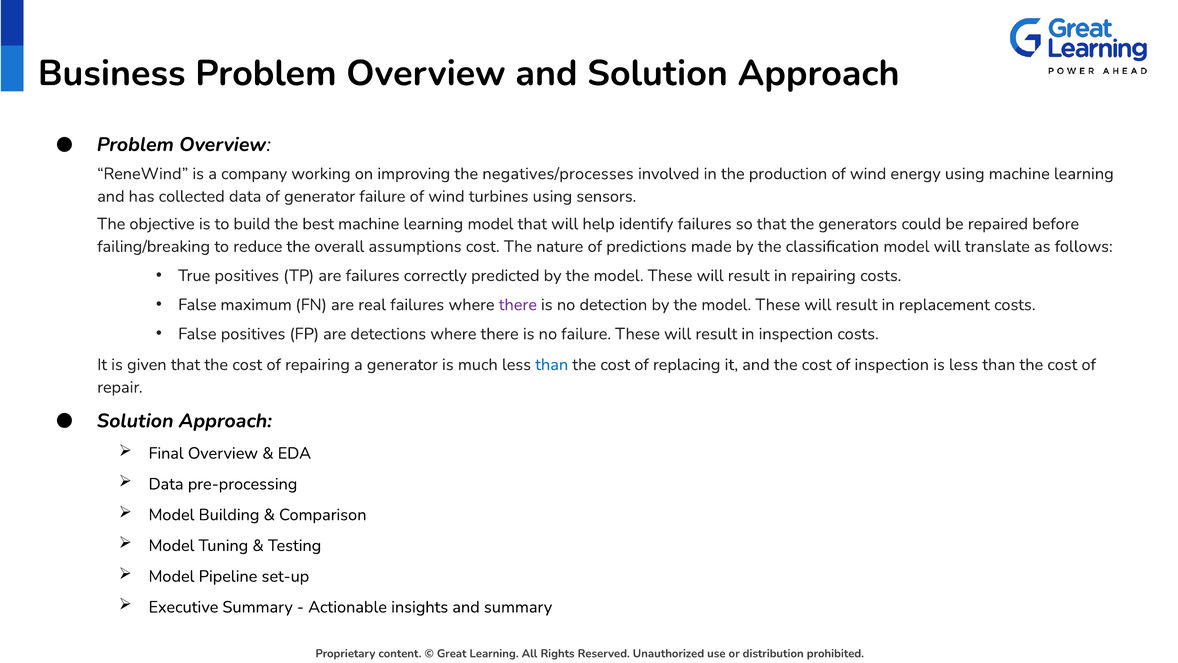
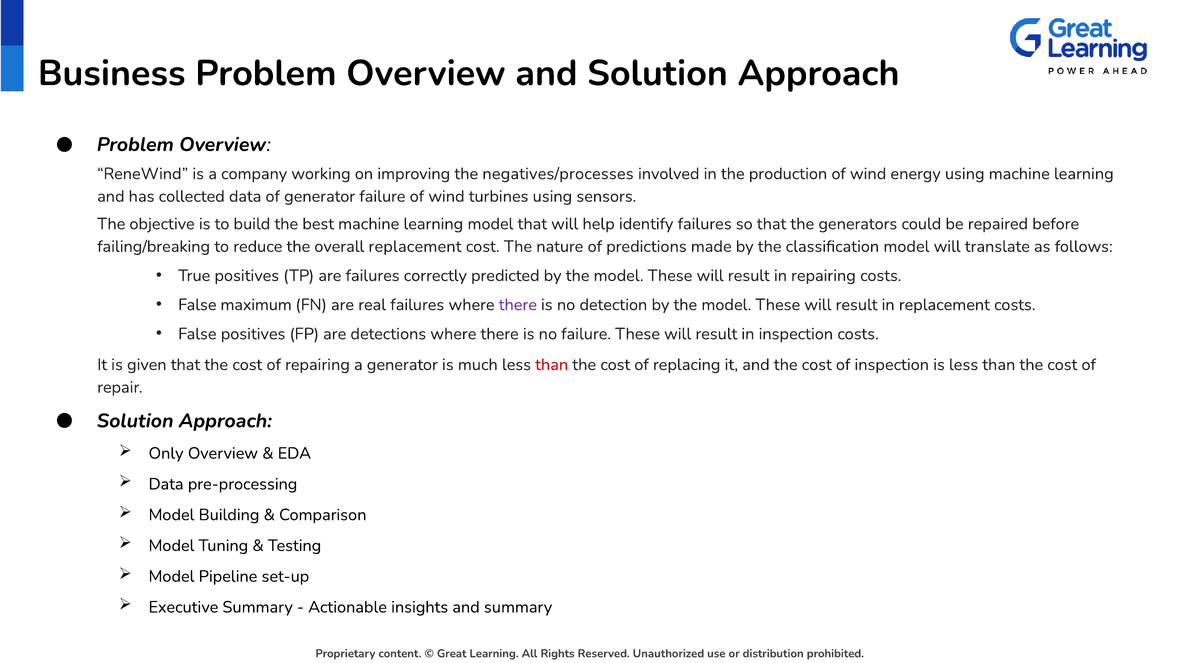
overall assumptions: assumptions -> replacement (415, 246)
than colour: blue -> red (552, 364)
Final: Final -> Only (166, 453)
